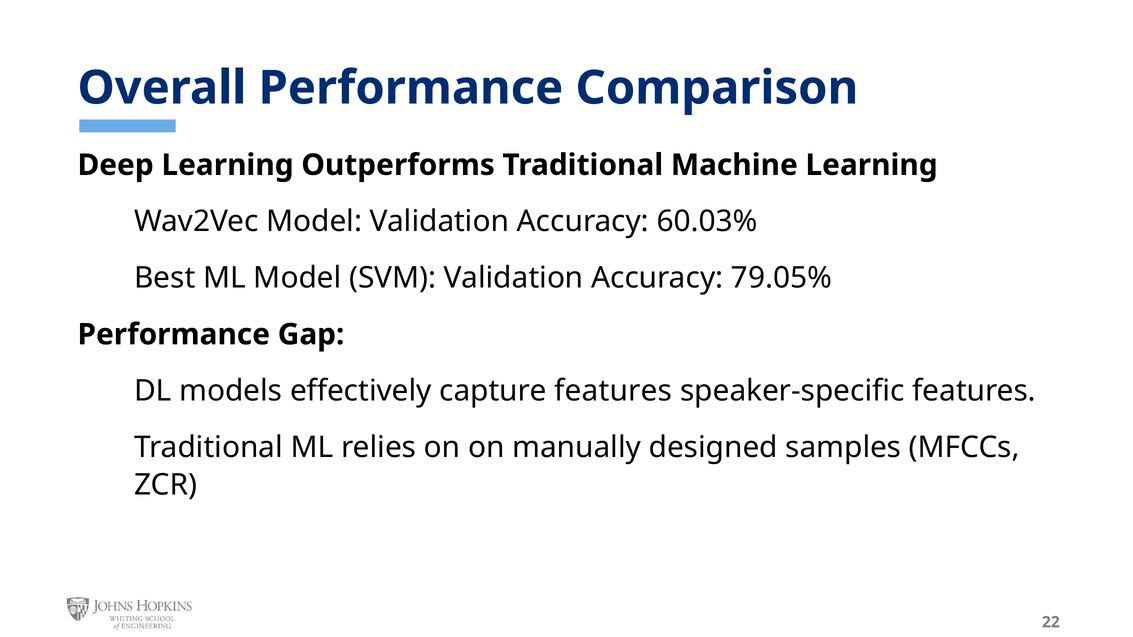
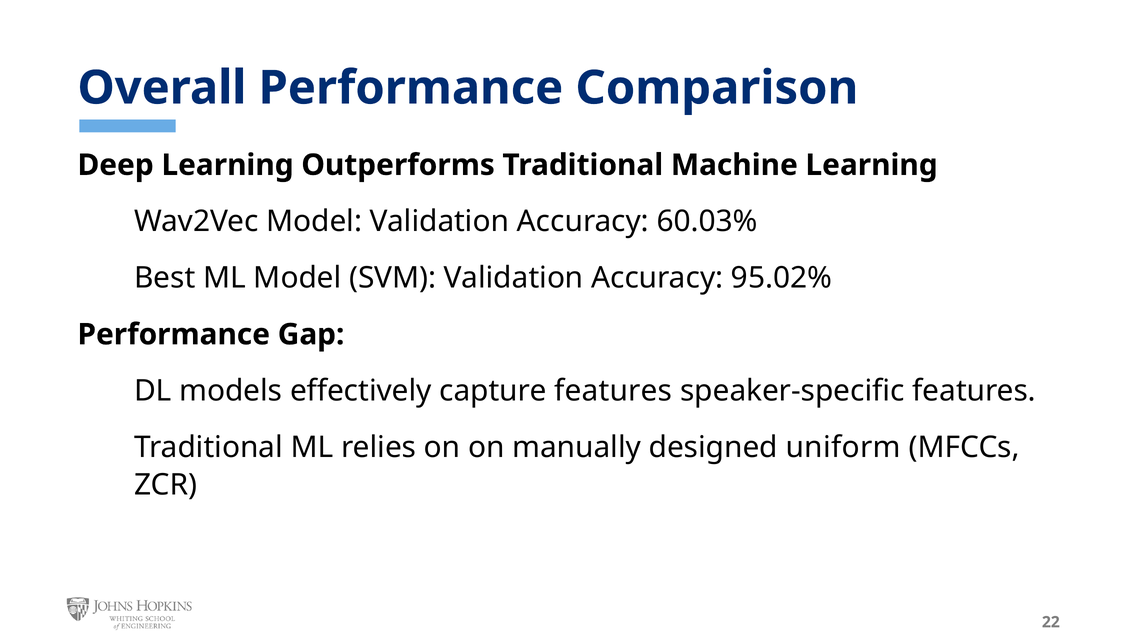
79.05%: 79.05% -> 95.02% (781, 278)
samples: samples -> uniform (843, 448)
